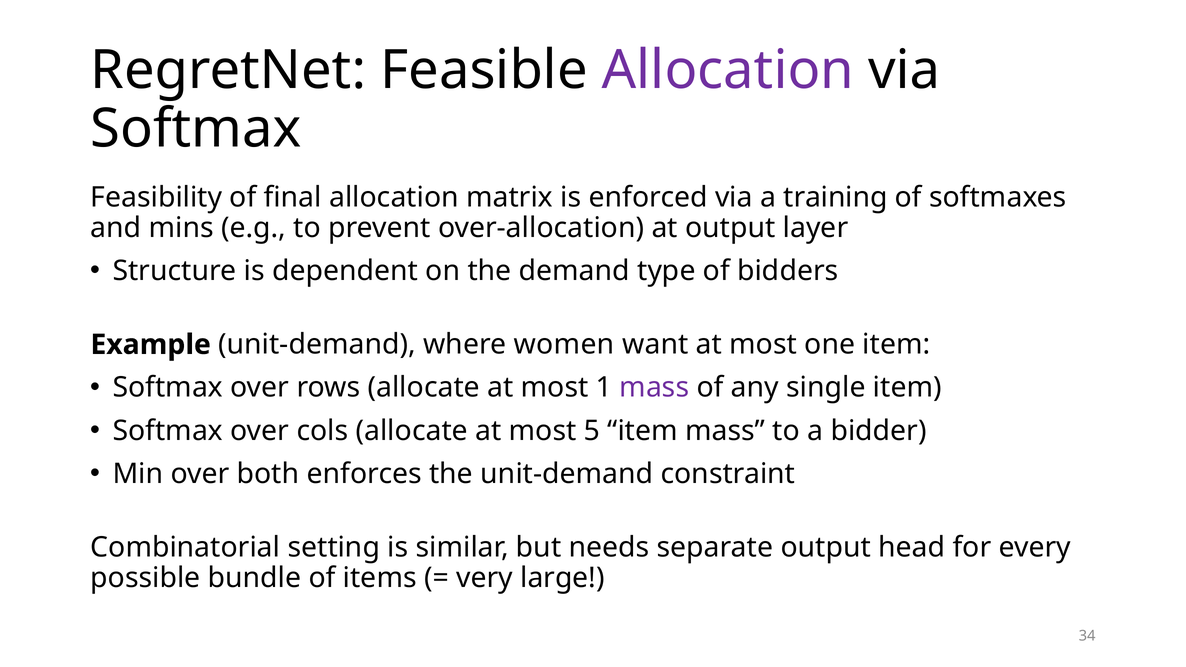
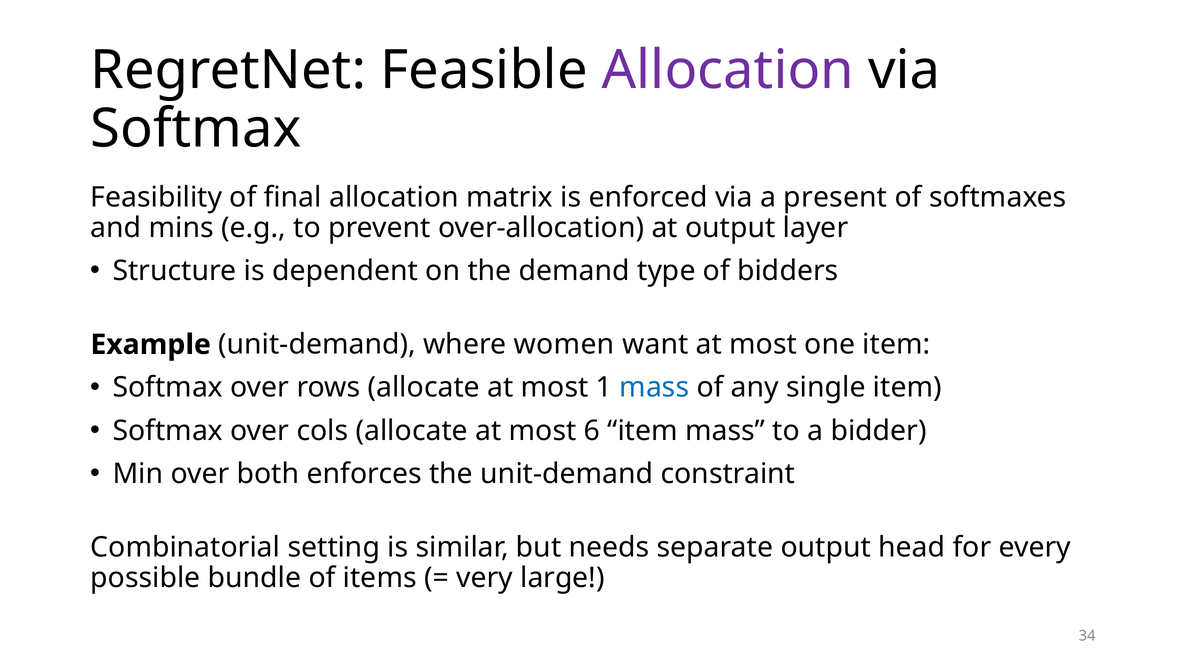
training: training -> present (835, 197)
mass colour: purple -> blue (654, 388)
5: 5 -> 6 (592, 431)
